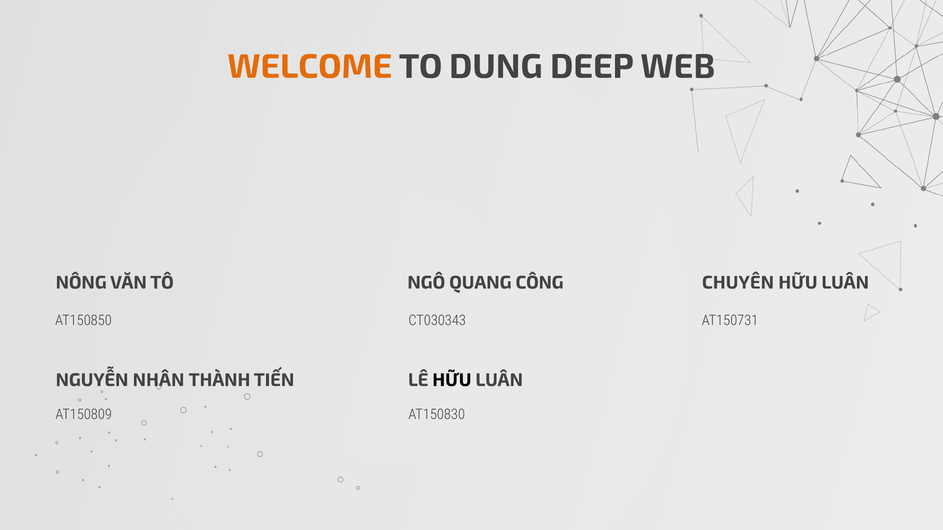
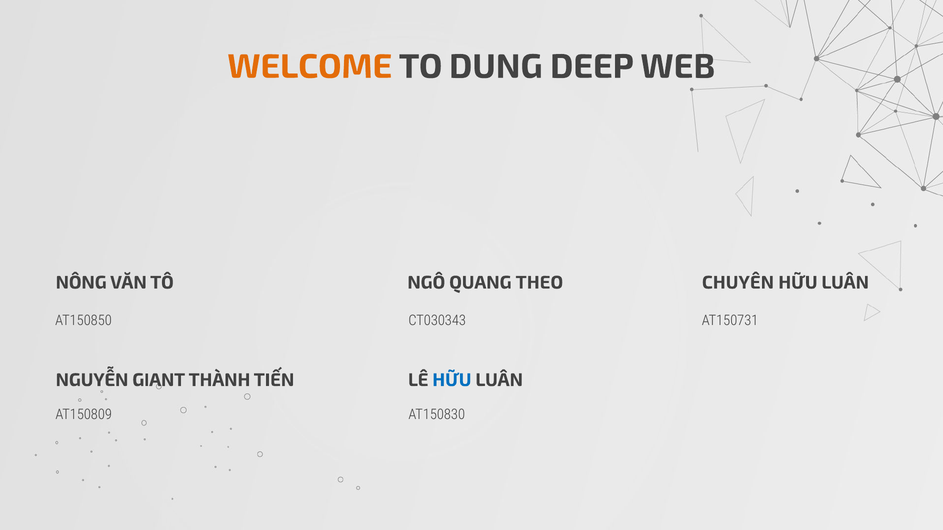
CÔNG: CÔNG -> THEO (539, 283)
NHÂN: NHÂN -> GIANT (159, 380)
HỮU colour: black -> blue (452, 380)
